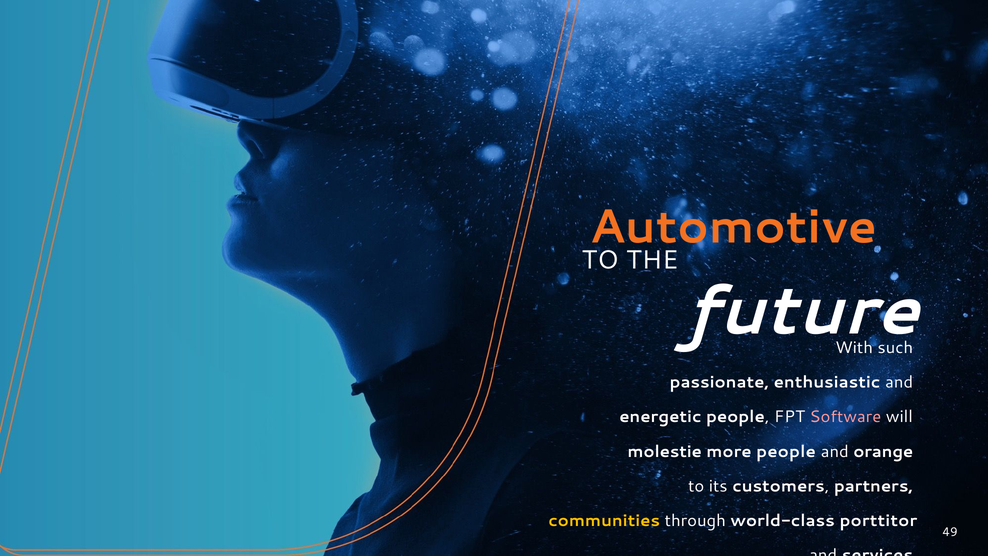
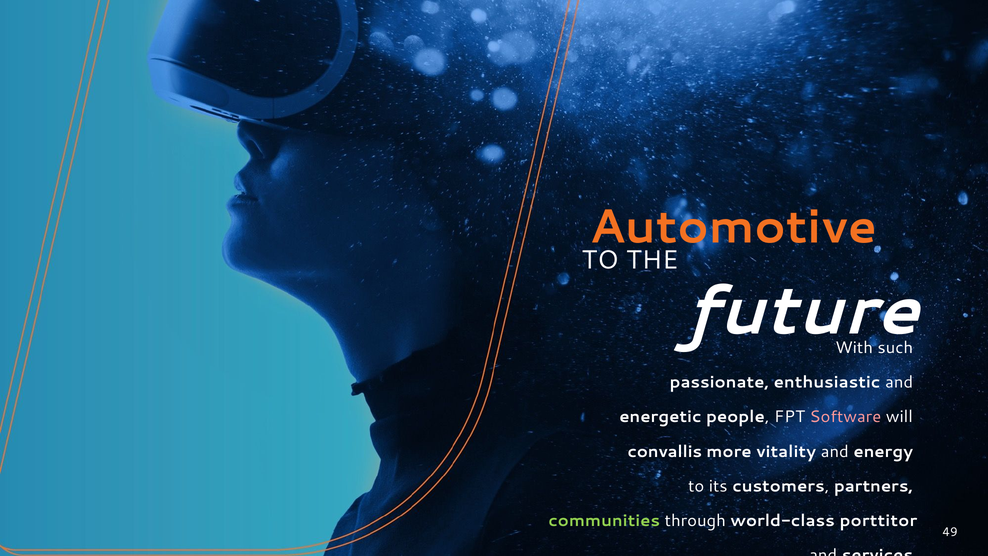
molestie: molestie -> convallis (665, 451)
more people: people -> vitality (786, 451)
orange: orange -> energy (883, 451)
communities colour: yellow -> light green (604, 520)
